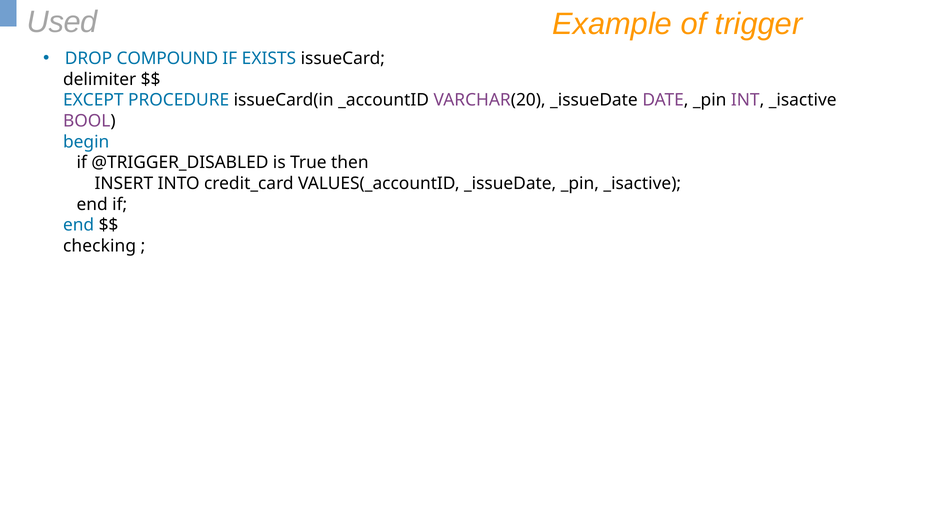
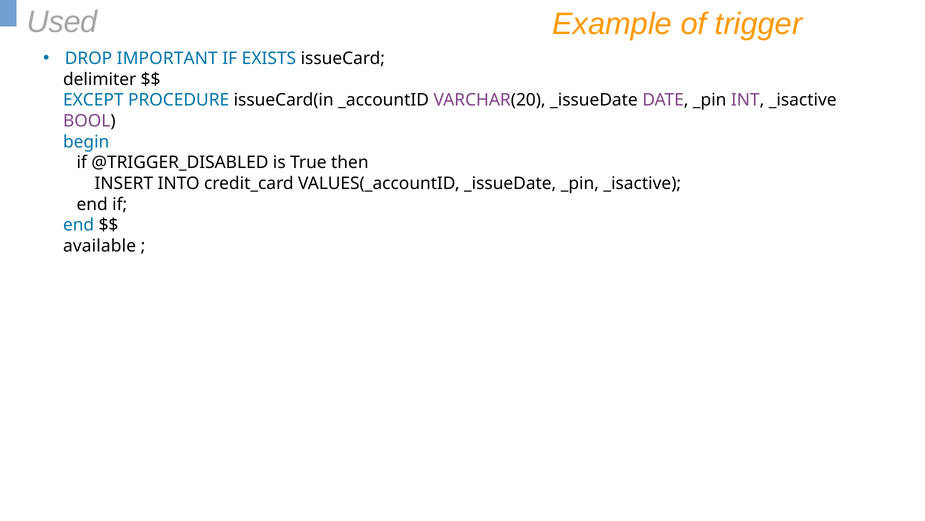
COMPOUND: COMPOUND -> IMPORTANT (167, 58)
checking: checking -> available (100, 246)
